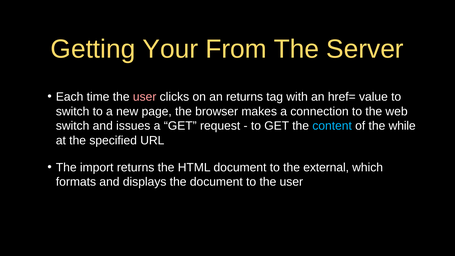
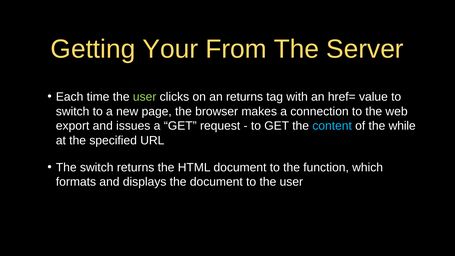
user colour: pink -> light green (145, 97)
switch: switch -> export (73, 126)
The import: import -> switch (97, 167)
external: external -> function (326, 167)
